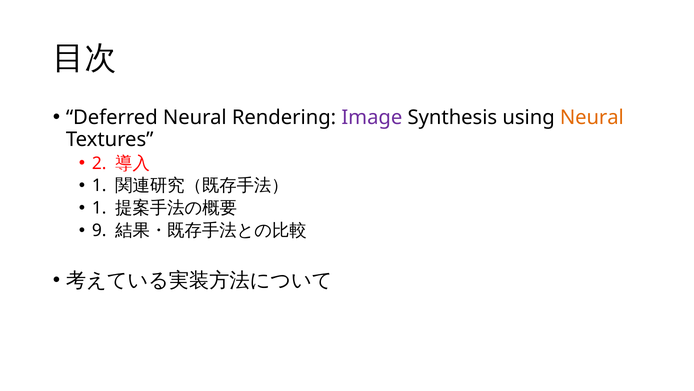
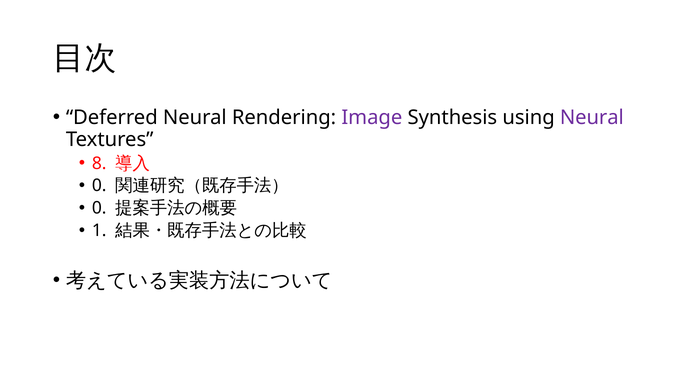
Neural colour: orange -> purple (592, 117)
2: 2 -> 8 (99, 163)
1: 1 -> 0 (99, 185)
1: 1 -> 0 (99, 208)
9: 9 -> 1 (99, 230)
